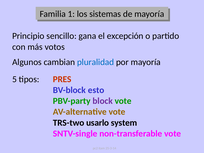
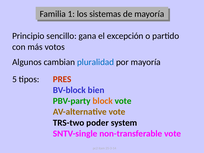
esto: esto -> bien (96, 90)
block colour: purple -> orange (103, 101)
usarlo: usarlo -> poder (98, 123)
